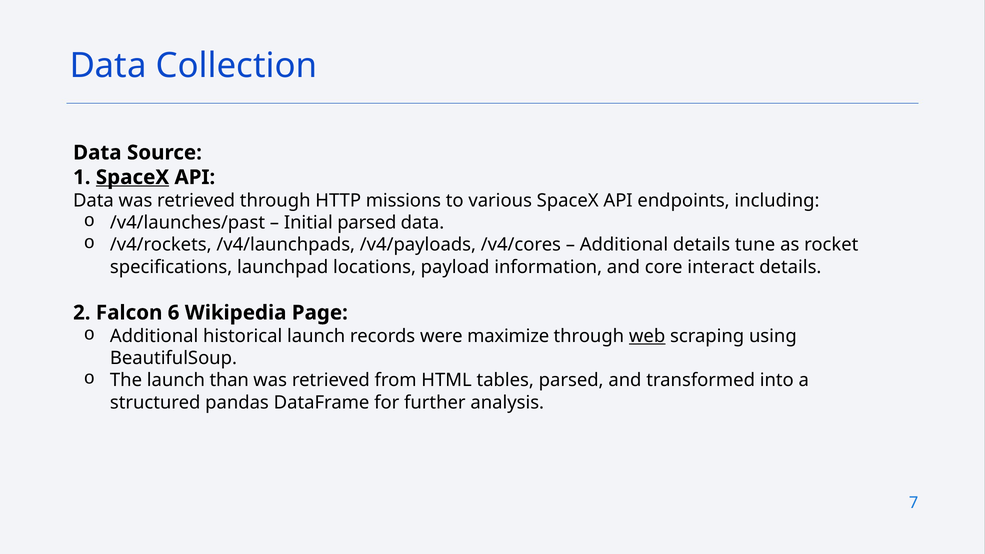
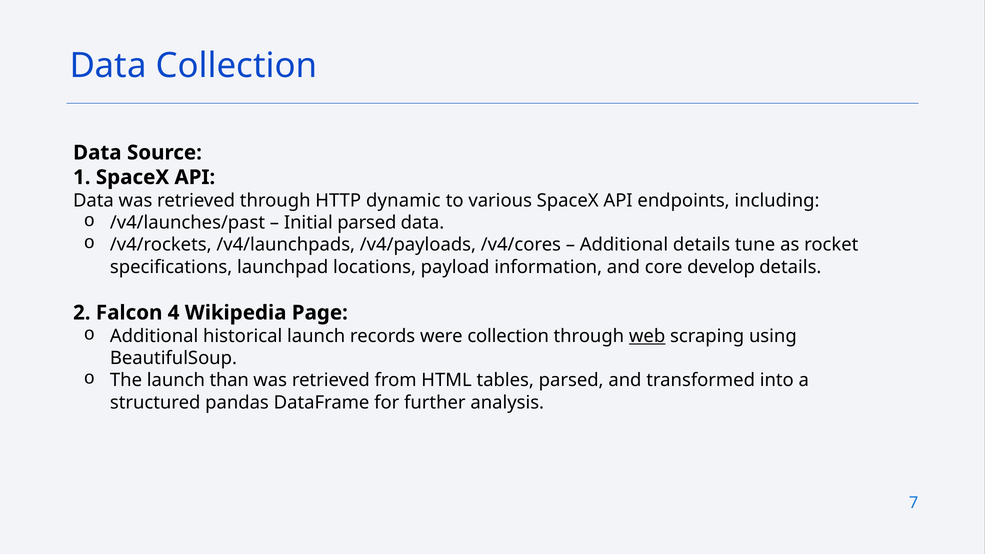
SpaceX underline: present -> none (132, 177)
missions: missions -> dynamic (403, 201)
interact: interact -> develop (721, 267)
6: 6 -> 4 (174, 313)
were maximize: maximize -> collection (508, 336)
